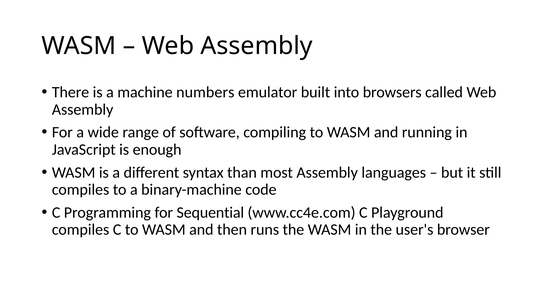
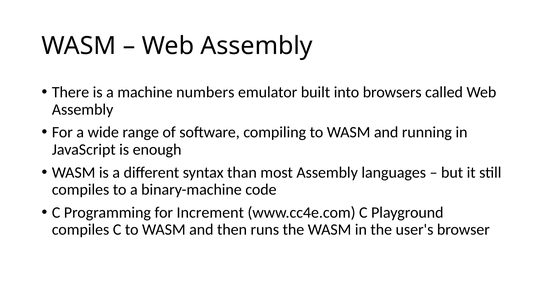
Sequential: Sequential -> Increment (210, 213)
